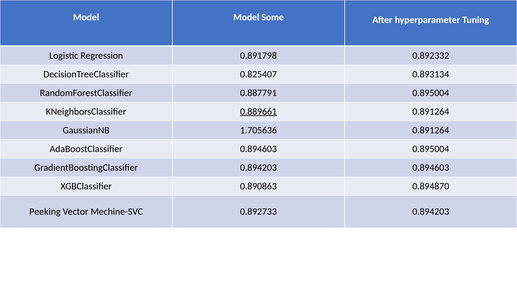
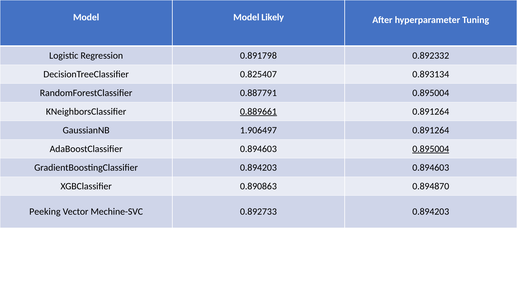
Some: Some -> Likely (273, 17)
1.705636: 1.705636 -> 1.906497 (258, 130)
0.895004 underline: none -> present (431, 149)
